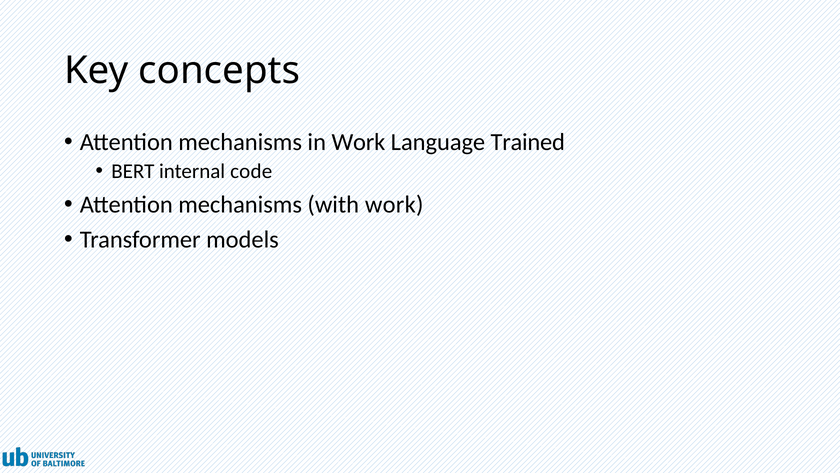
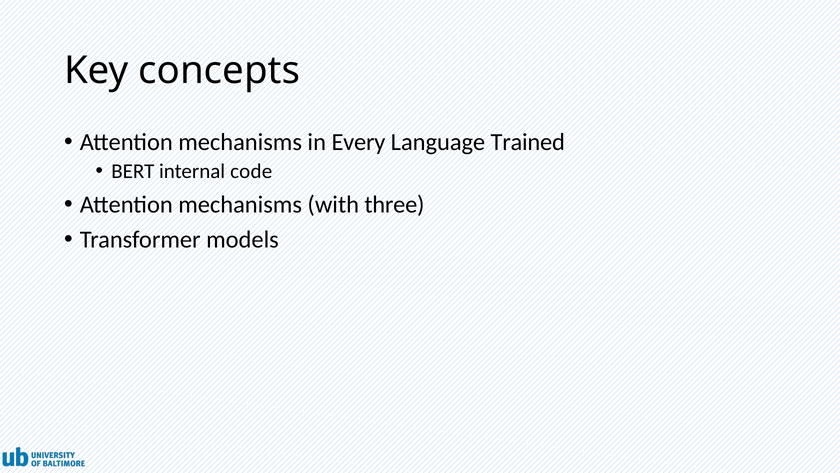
in Work: Work -> Every (358, 142)
with work: work -> three (394, 204)
